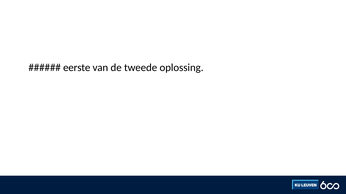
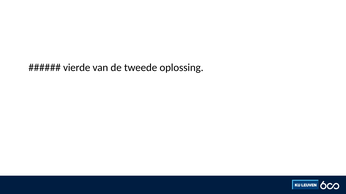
eerste: eerste -> vierde (77, 68)
